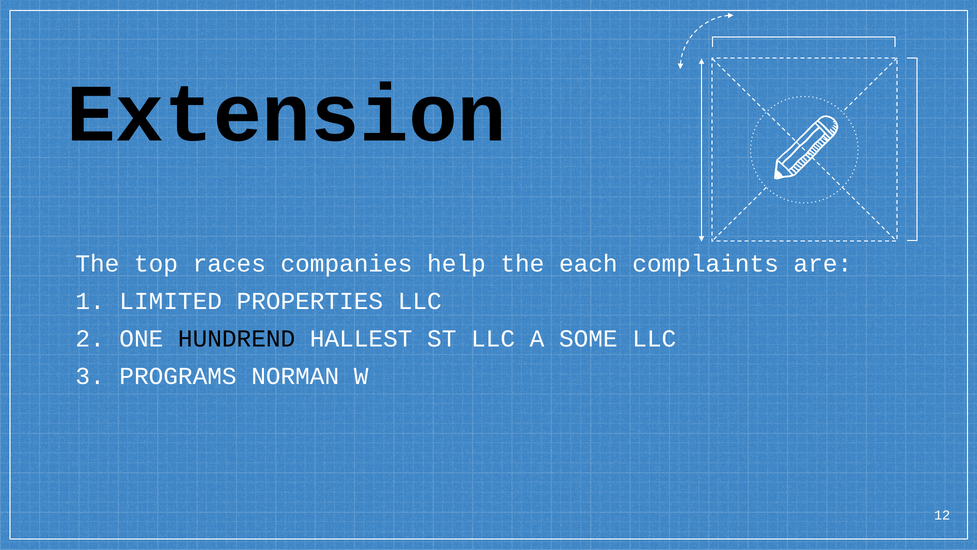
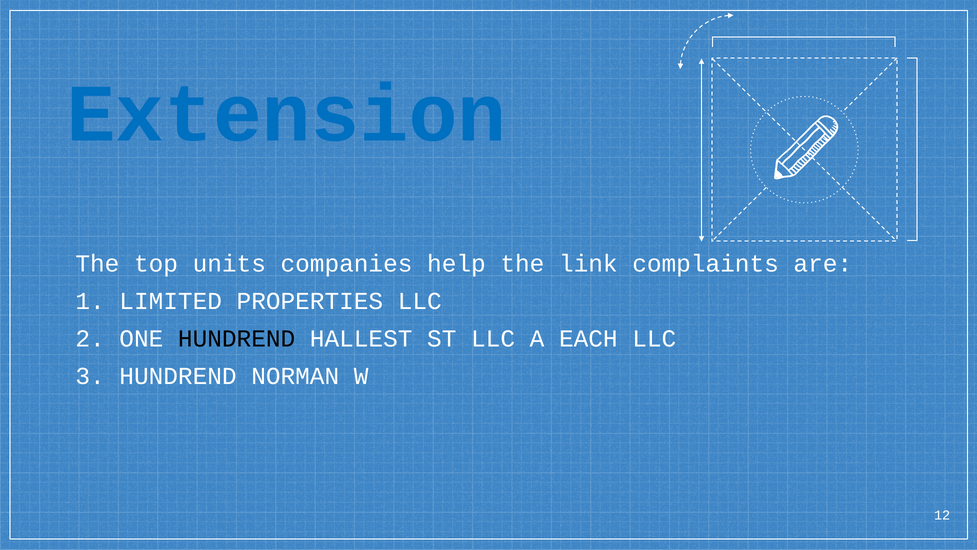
Extension colour: black -> blue (286, 114)
races: races -> units (229, 264)
each: each -> link (588, 264)
SOME: SOME -> EACH (588, 339)
3 PROGRAMS: PROGRAMS -> HUNDREND (178, 376)
